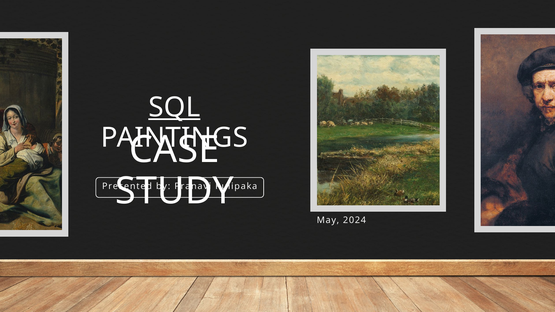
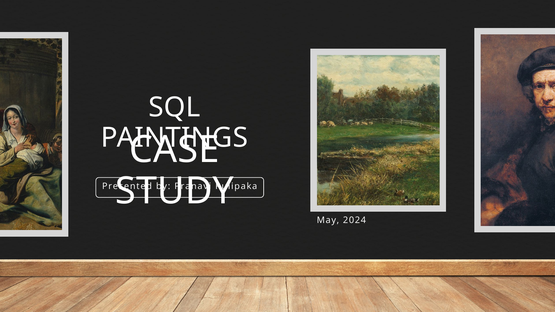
SQL underline: present -> none (174, 107)
